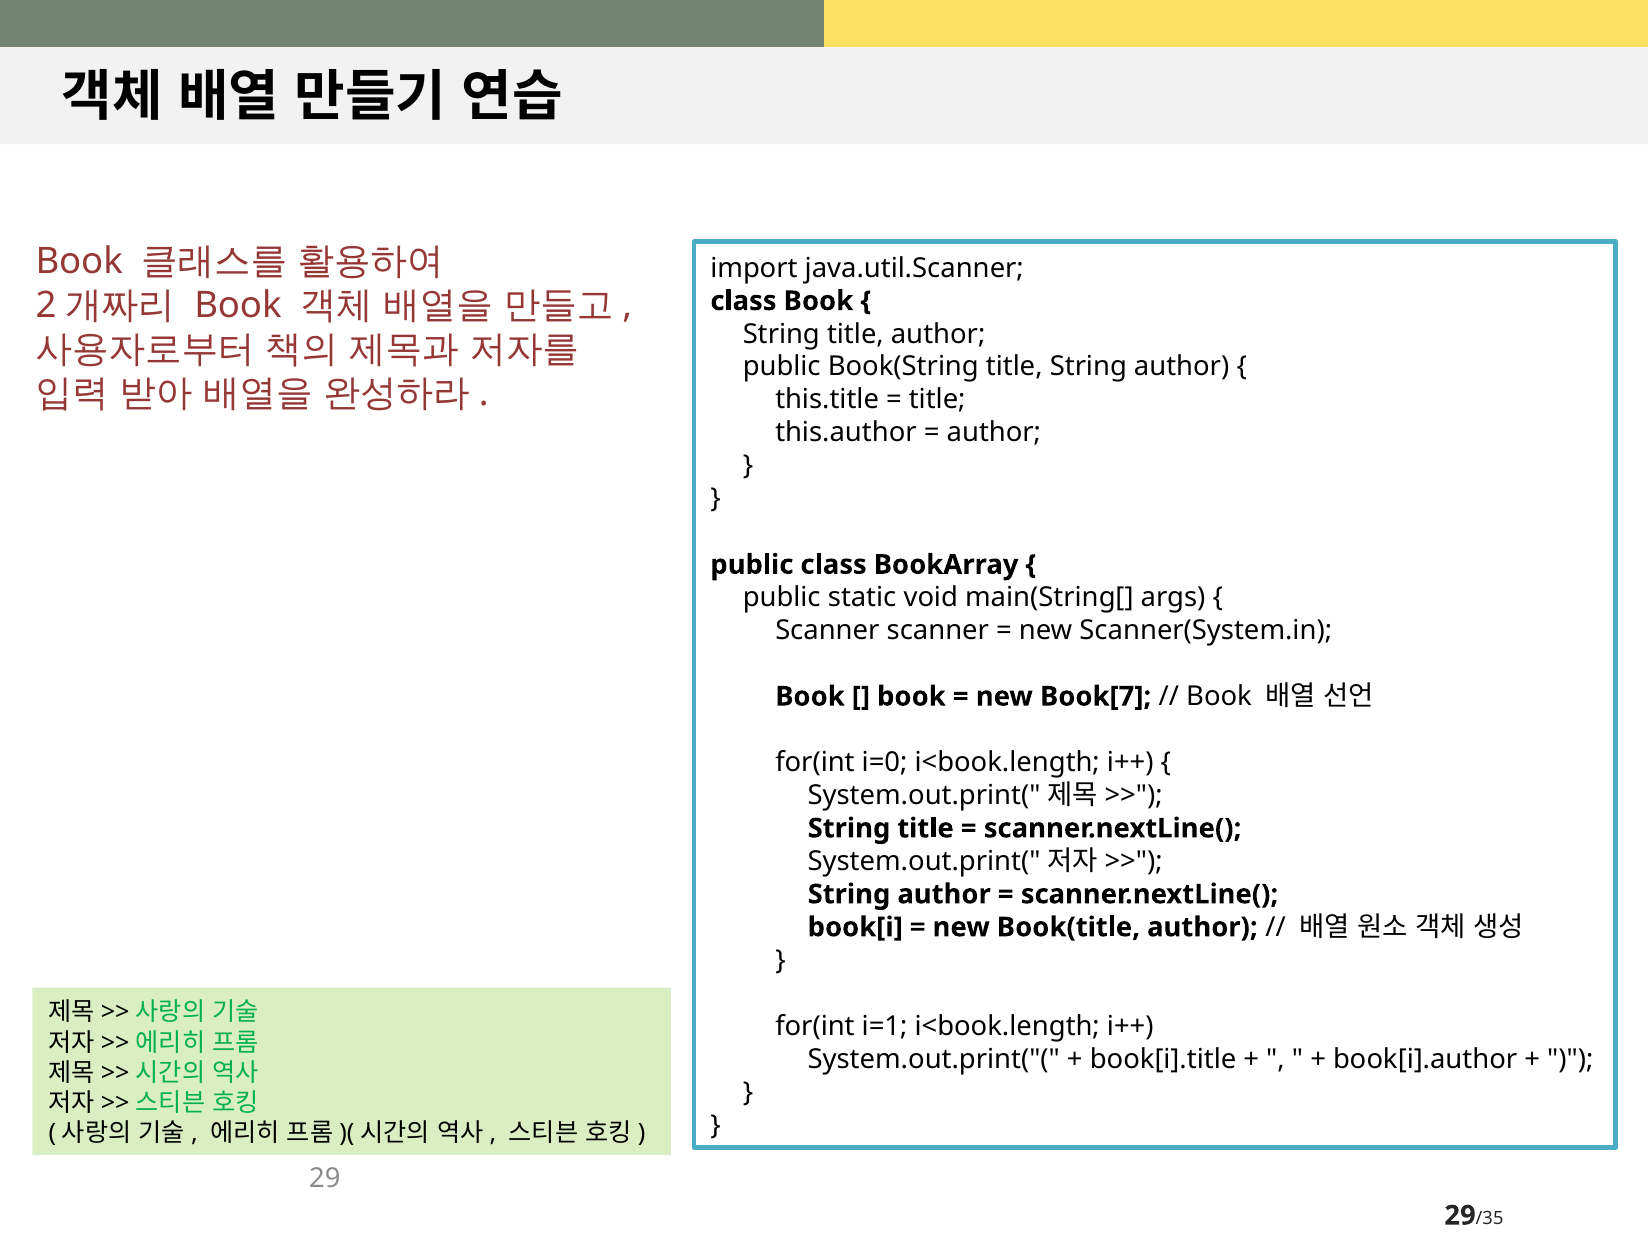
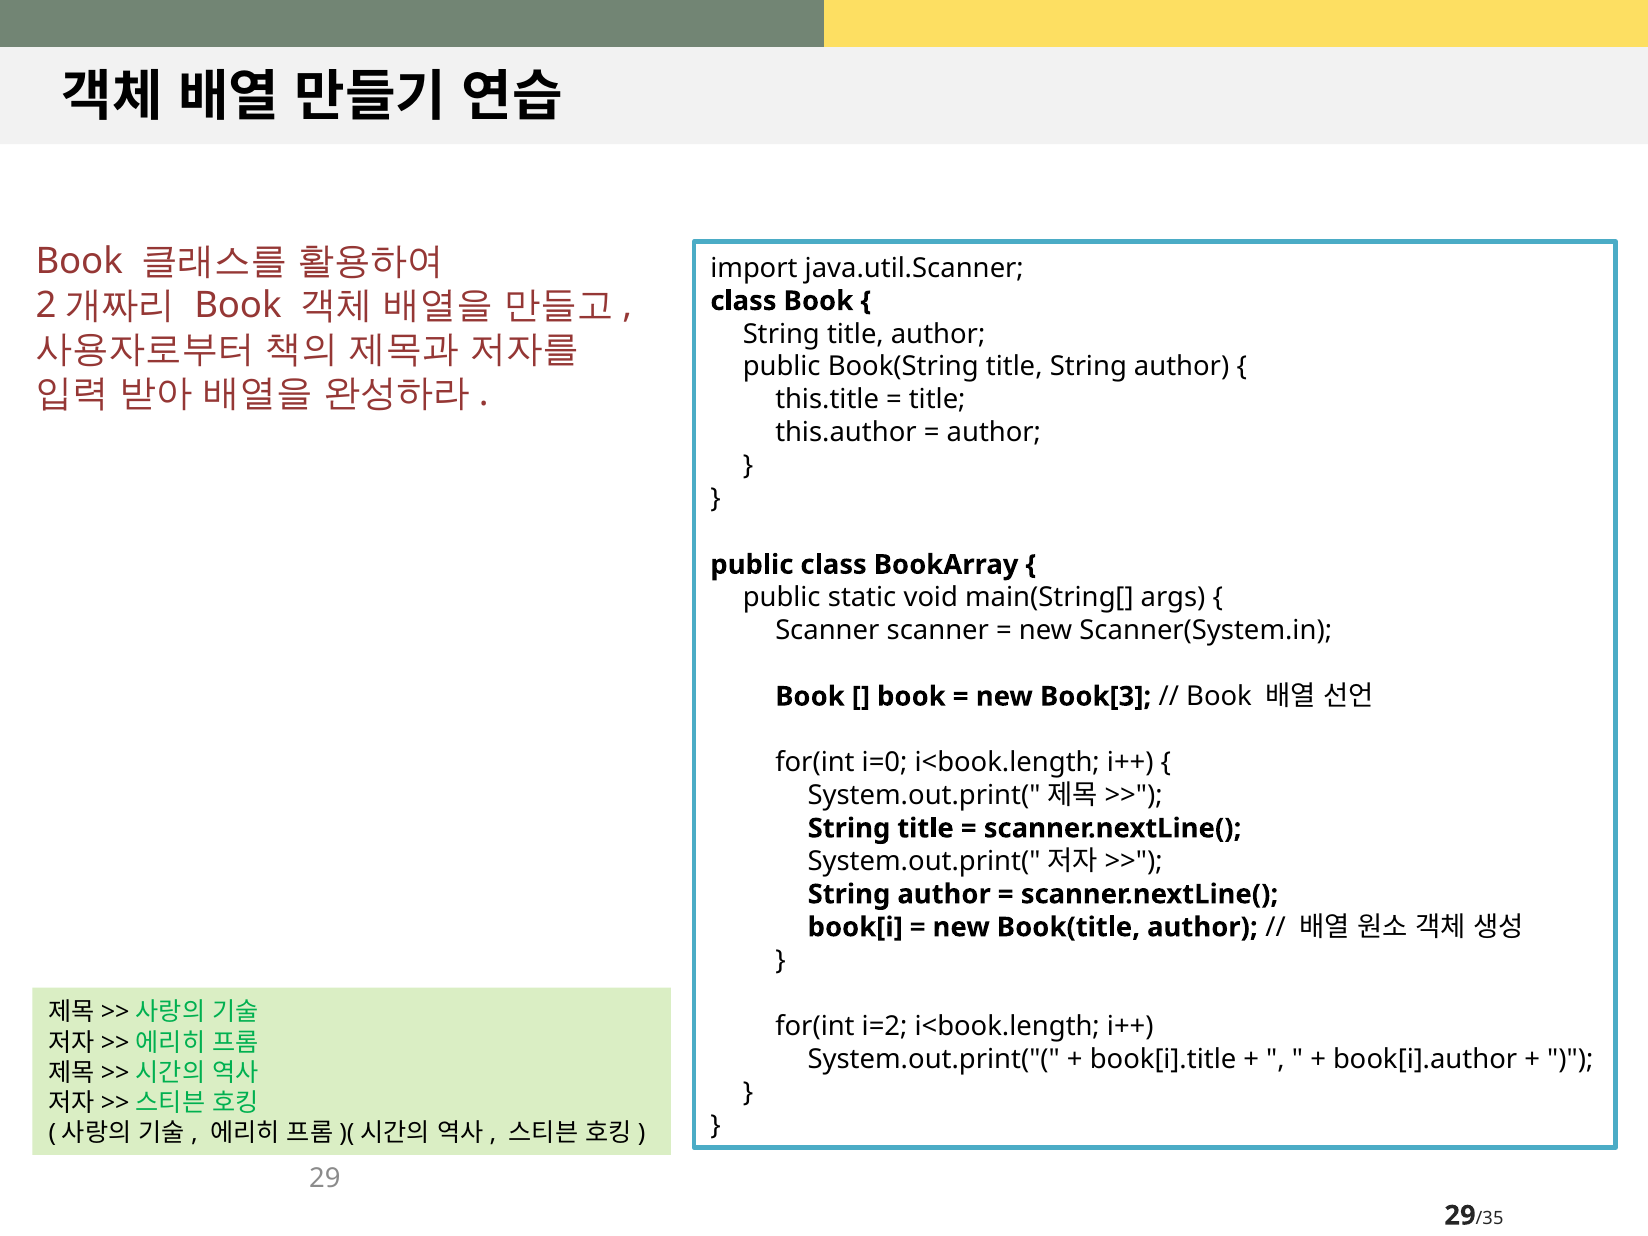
Book[7: Book[7 -> Book[3 (1096, 697)
i=1: i=1 -> i=2 (885, 1026)
